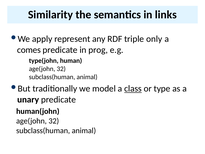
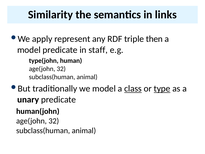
only: only -> then (154, 39)
comes: comes -> model (29, 50)
prog: prog -> staff (98, 50)
type underline: none -> present (162, 88)
